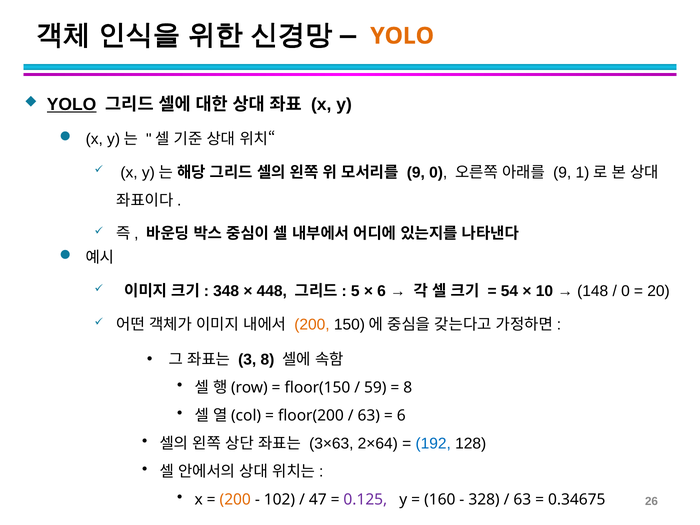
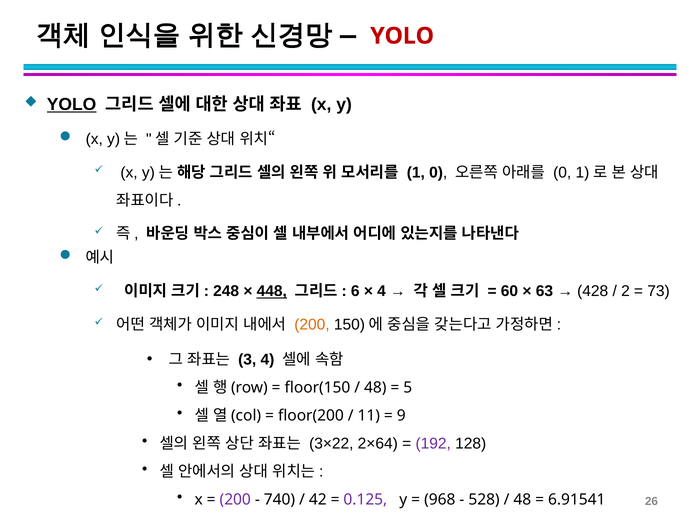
YOLO colour: orange -> red (402, 36)
9: 9 -> 1 (416, 172)
9: 9 -> 0 (562, 172)
348: 348 -> 248 (226, 291)
448 underline: none -> present (272, 291)
5: 5 -> 6 (355, 291)
6: 6 -> 4 (382, 291)
54: 54 -> 60 (510, 291)
10: 10 -> 63 (544, 291)
148: 148 -> 428 (593, 291)
0: 0 -> 2 (625, 291)
20: 20 -> 73 (659, 291)
3 8: 8 -> 4 (267, 360)
59: 59 -> 48 (375, 388)
8: 8 -> 5 (408, 388)
63: 63 -> 11 (369, 416)
6: 6 -> 9 (401, 416)
3×63: 3×63 -> 3×22 (331, 444)
192 colour: blue -> purple (433, 444)
200 colour: orange -> purple (235, 500)
102: 102 -> 740 (279, 500)
47: 47 -> 42 (318, 500)
160: 160 -> 968 (440, 500)
328: 328 -> 528 (484, 500)
63: 63 -> 48 (522, 500)
0.34675: 0.34675 -> 6.91541 (577, 500)
